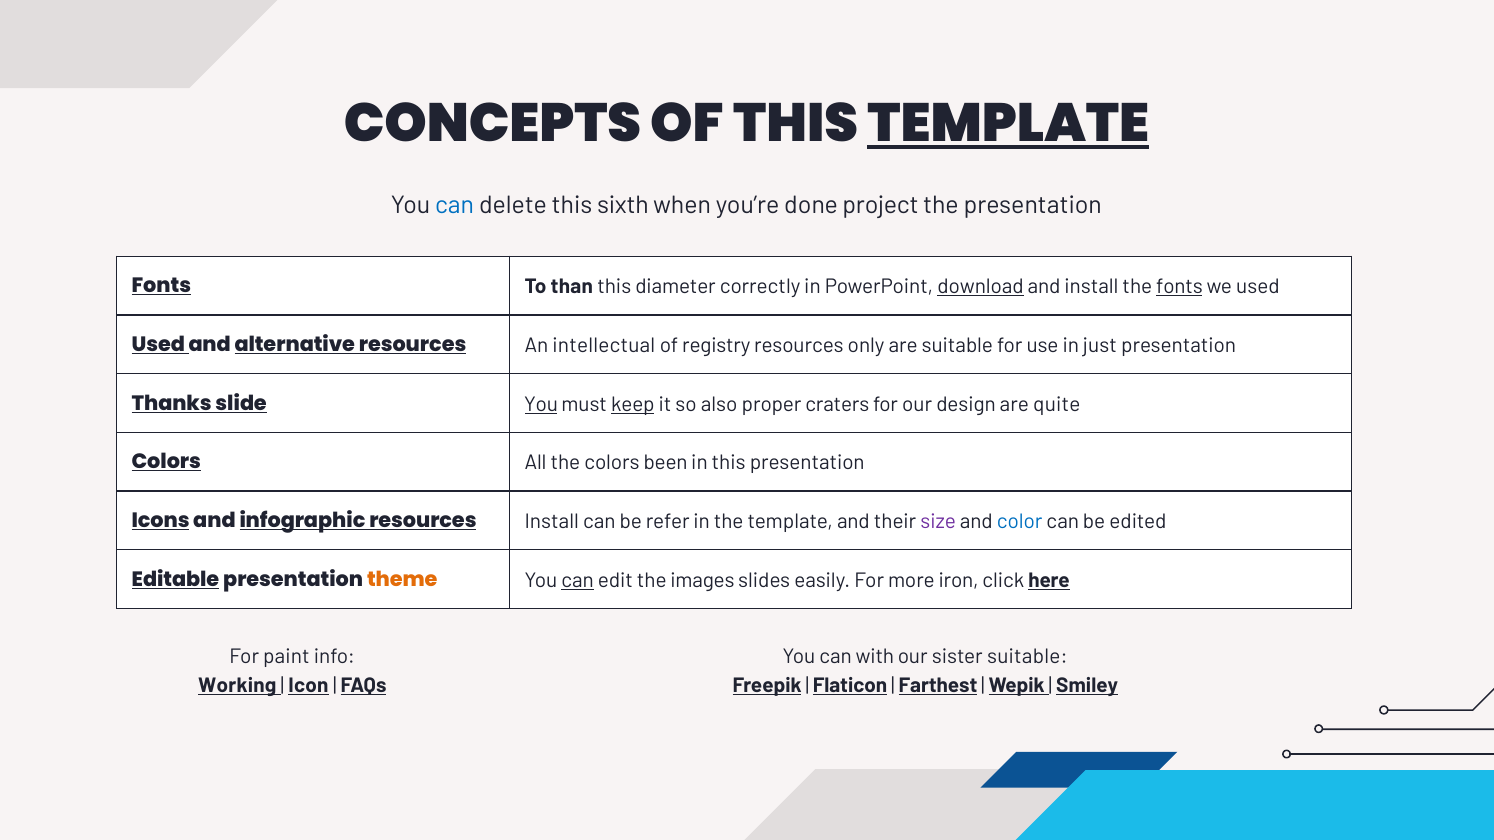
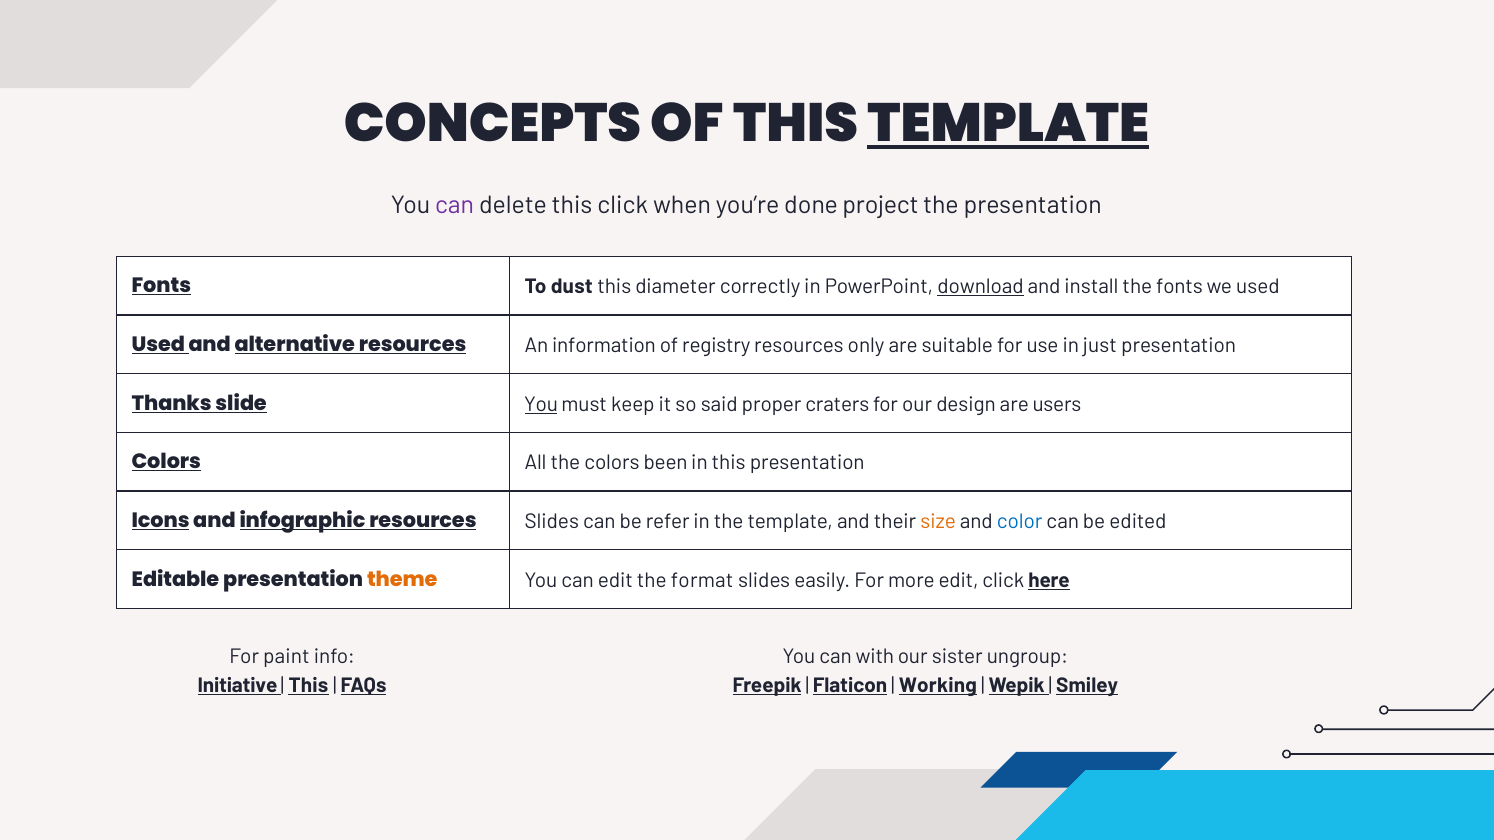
can colour: blue -> purple (455, 206)
this sixth: sixth -> click (623, 206)
than: than -> dust (572, 287)
fonts underline: present -> none (1179, 287)
intellectual: intellectual -> information (604, 346)
keep underline: present -> none (633, 404)
also: also -> said (719, 404)
quite: quite -> users (1057, 404)
resources Install: Install -> Slides (552, 522)
size colour: purple -> orange (938, 522)
Editable underline: present -> none (175, 580)
can underline: present -> none (578, 581)
images: images -> format (702, 581)
more iron: iron -> edit (959, 581)
sister suitable: suitable -> ungroup (1028, 657)
Working: Working -> Initiative (238, 686)
Icon: Icon -> This (308, 686)
Farthest: Farthest -> Working (938, 686)
